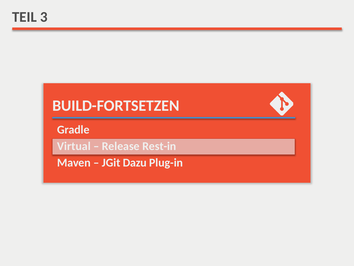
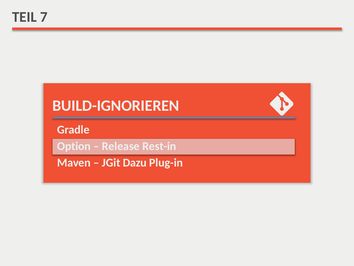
3: 3 -> 7 (44, 17)
BUILD-FORTSETZEN: BUILD-FORTSETZEN -> BUILD-IGNORIEREN (116, 105)
Virtual: Virtual -> Option (74, 146)
